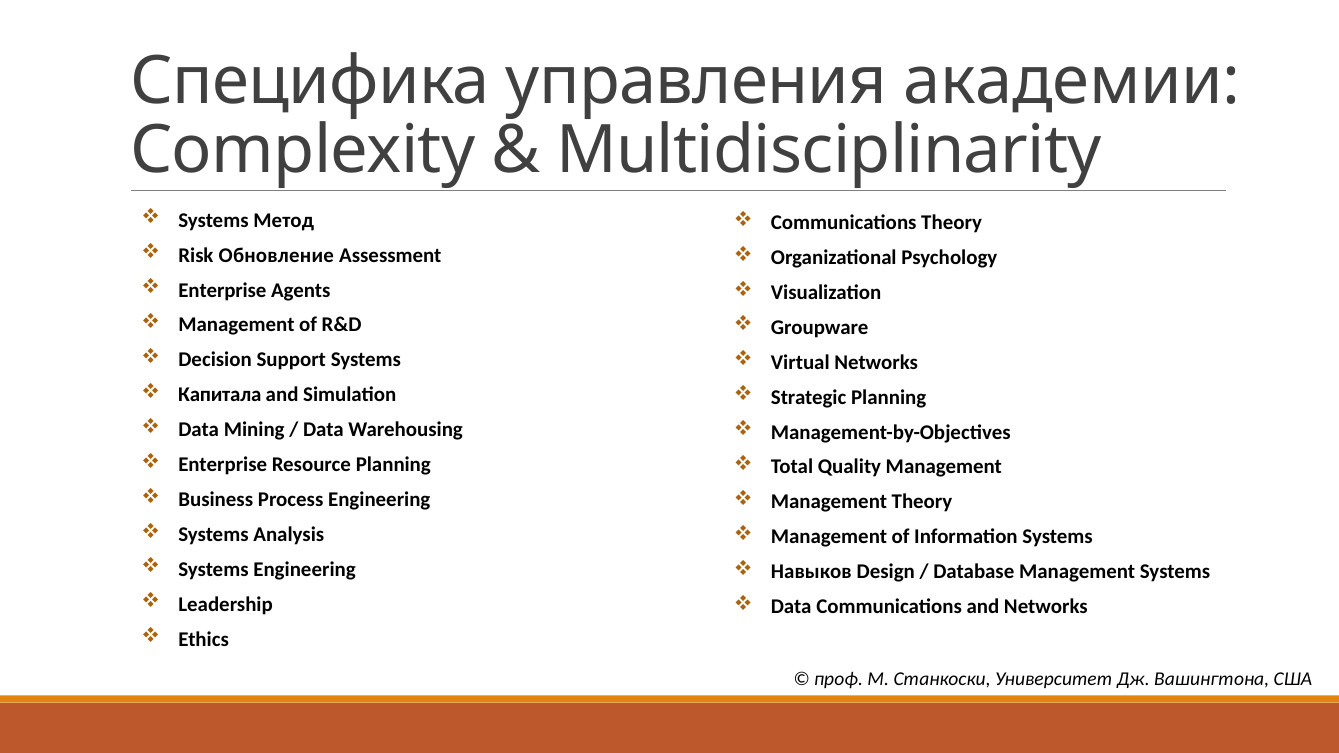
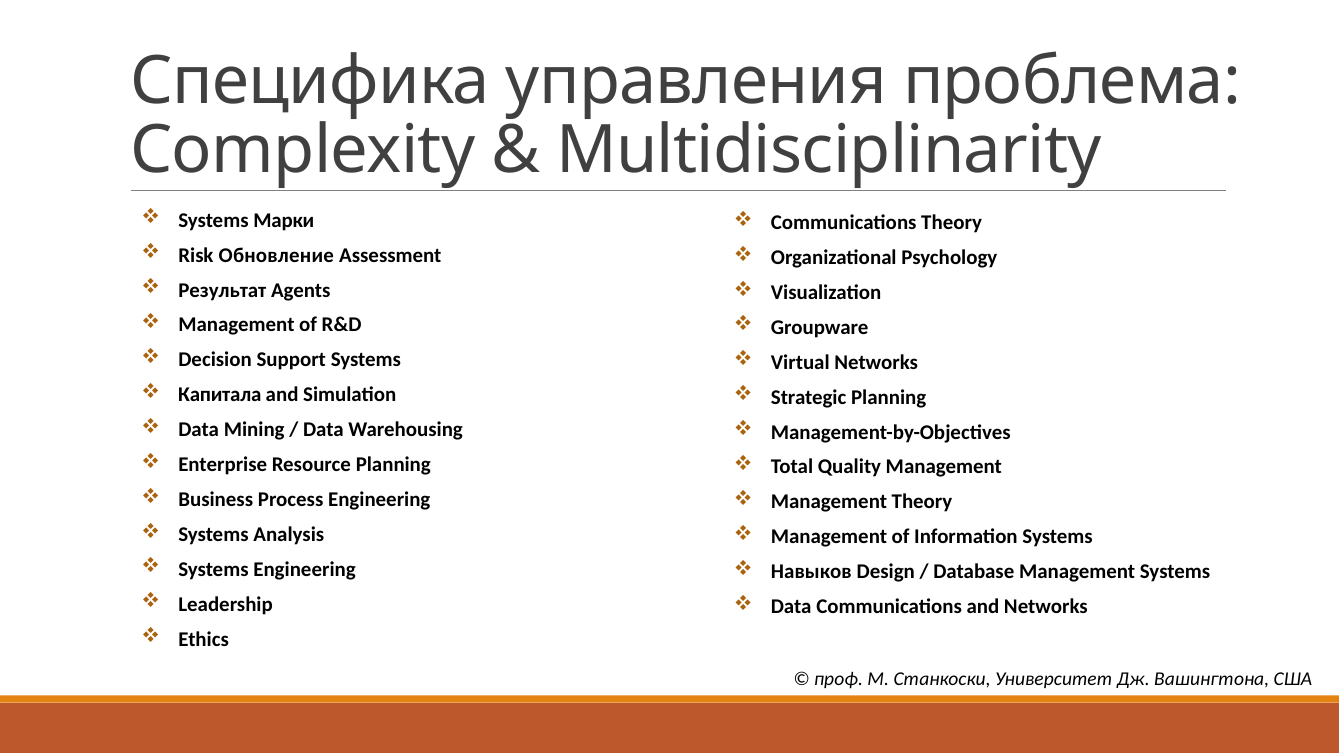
академии: академии -> проблема (1072, 82)
Метод: Метод -> Марки (284, 220)
Enterprise: Enterprise -> Результат (222, 290)
